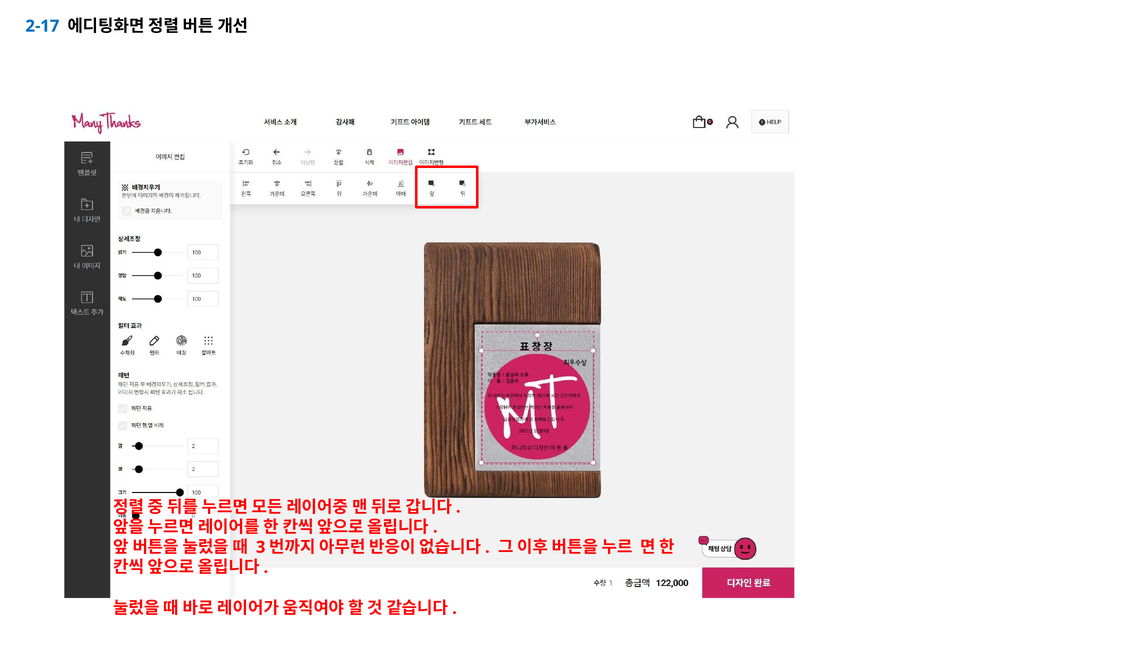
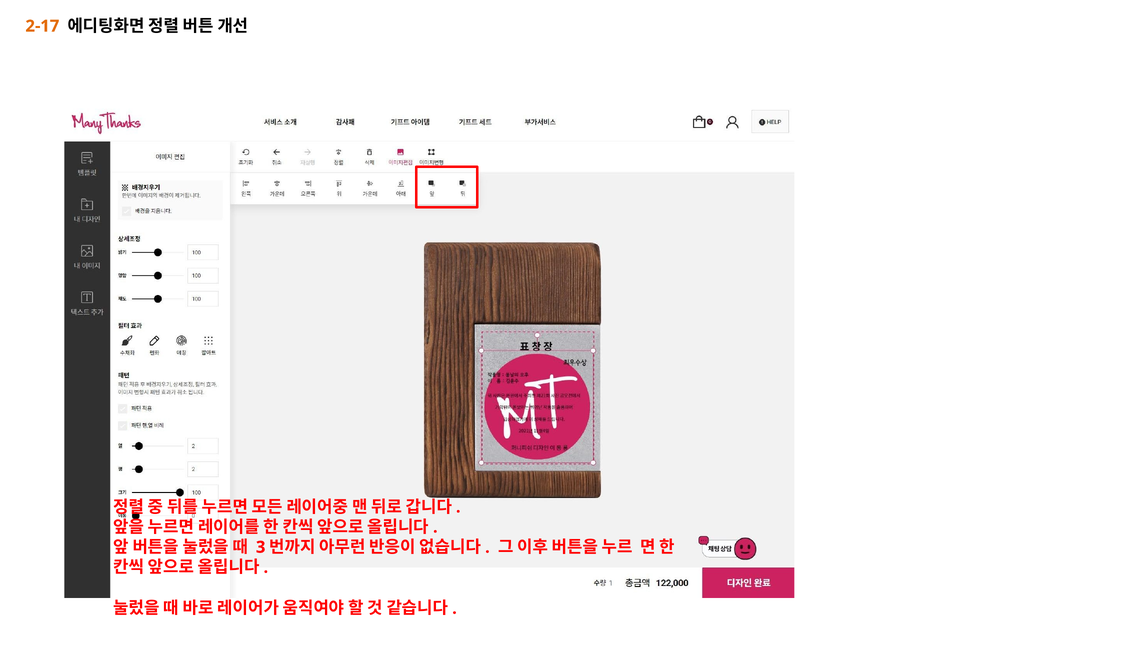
2-17 colour: blue -> orange (42, 26)
